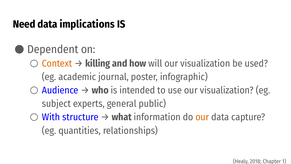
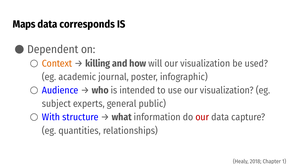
Need: Need -> Maps (24, 24)
implications: implications -> corresponds (87, 24)
our colour: orange -> red (202, 117)
